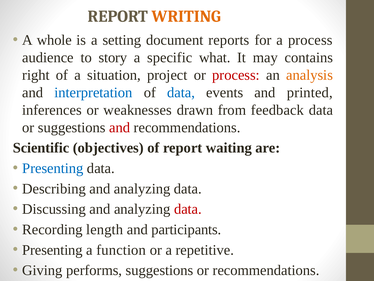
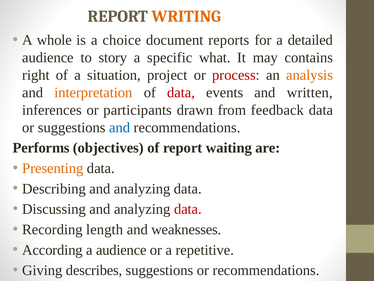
setting: setting -> choice (122, 40)
a process: process -> detailed (310, 40)
interpretation colour: blue -> orange (93, 92)
data colour: blue -> red (181, 92)
printed: printed -> written (310, 92)
weaknesses: weaknesses -> participants (138, 110)
and colour: red -> blue (120, 127)
Scientific: Scientific -> Performs (41, 148)
Presenting colour: blue -> orange (53, 168)
participants: participants -> weaknesses (186, 229)
Presenting: Presenting -> According (52, 250)
a function: function -> audience (121, 250)
performs: performs -> describes (94, 270)
